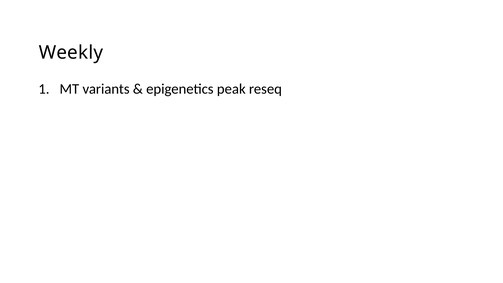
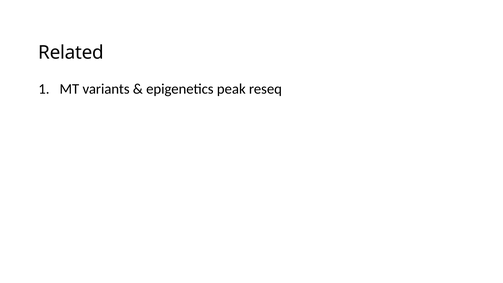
Weekly: Weekly -> Related (71, 53)
